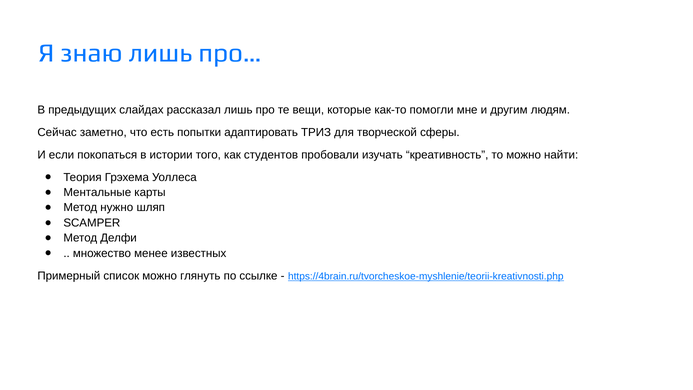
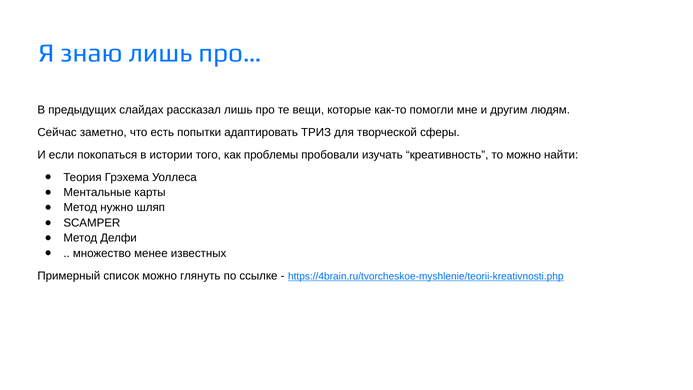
студентов: студентов -> проблемы (271, 155)
